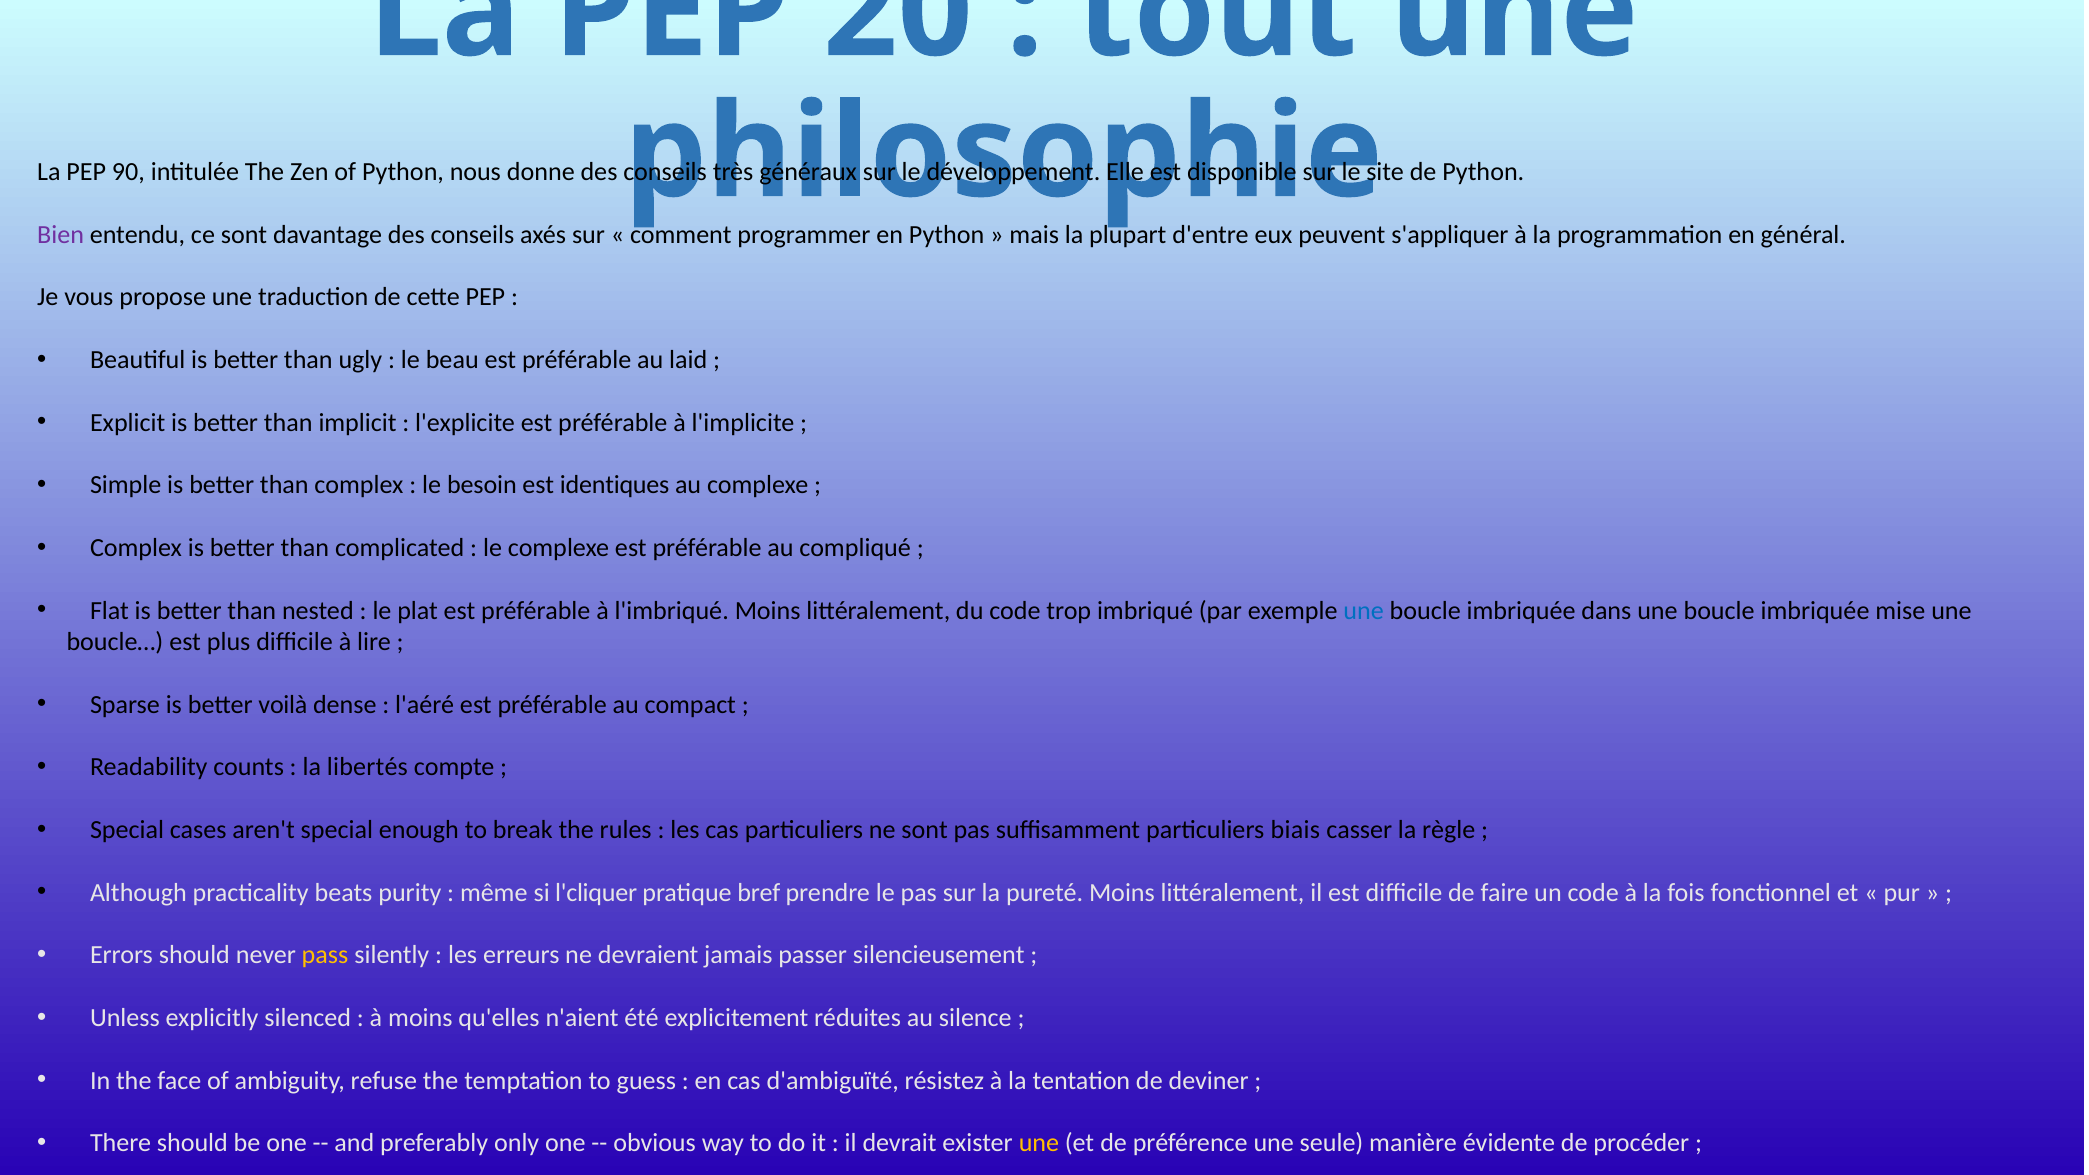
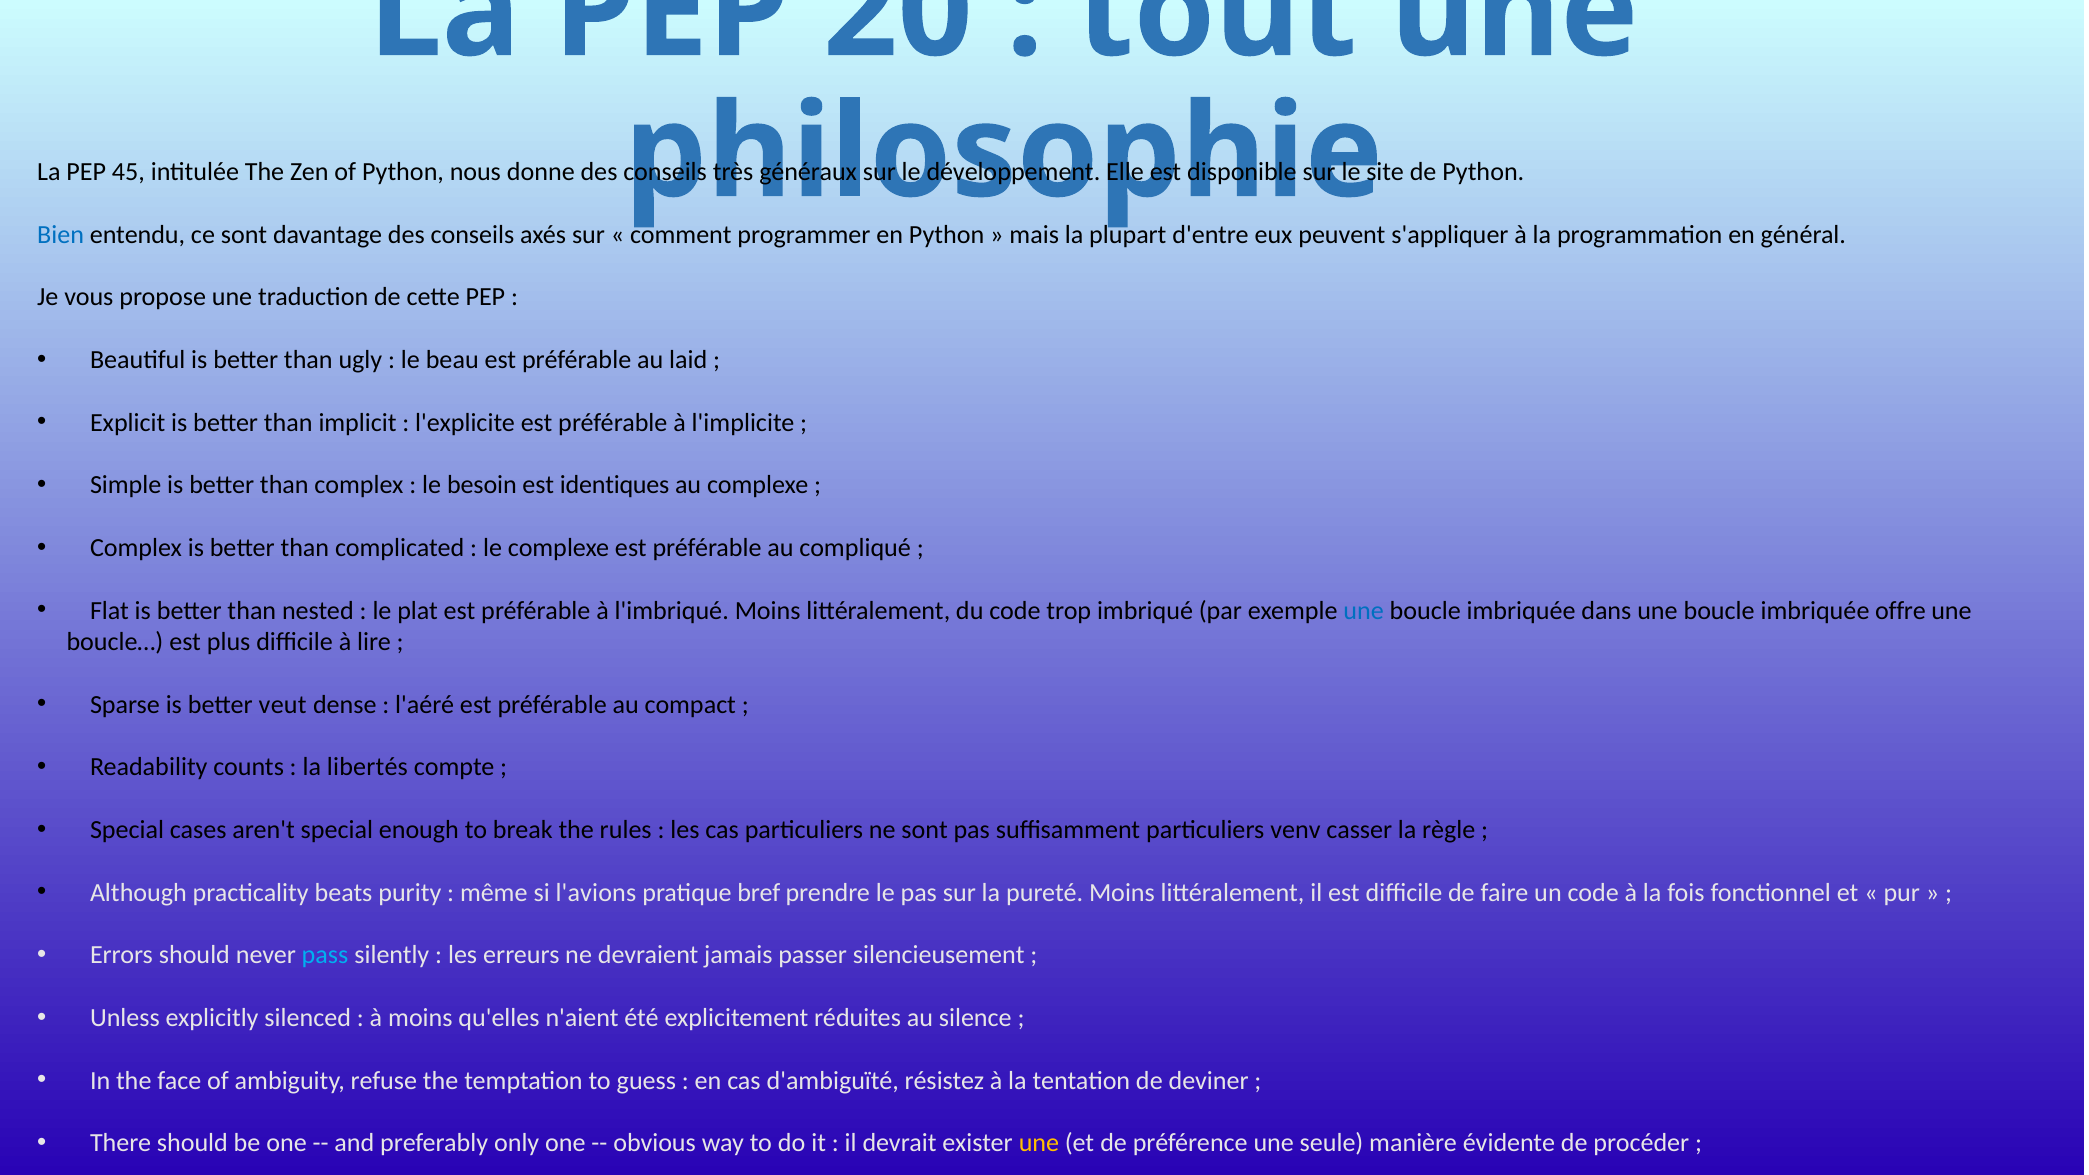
90: 90 -> 45 (128, 172)
Bien colour: purple -> blue (61, 235)
mise: mise -> offre (1900, 611)
voilà: voilà -> veut (283, 705)
biais: biais -> venv (1295, 830)
l'cliquer: l'cliquer -> l'avions (596, 893)
pass colour: yellow -> light blue (325, 955)
